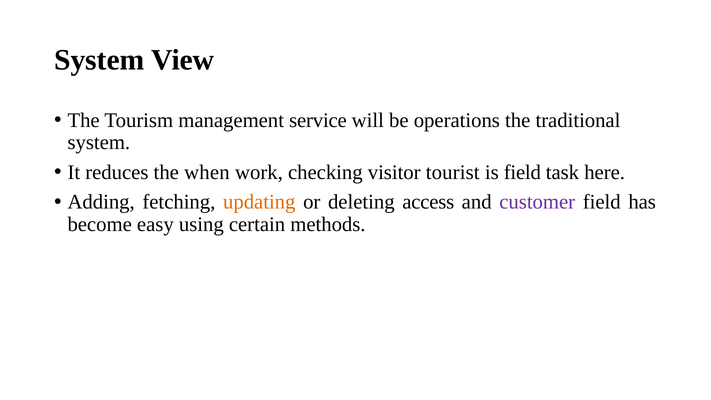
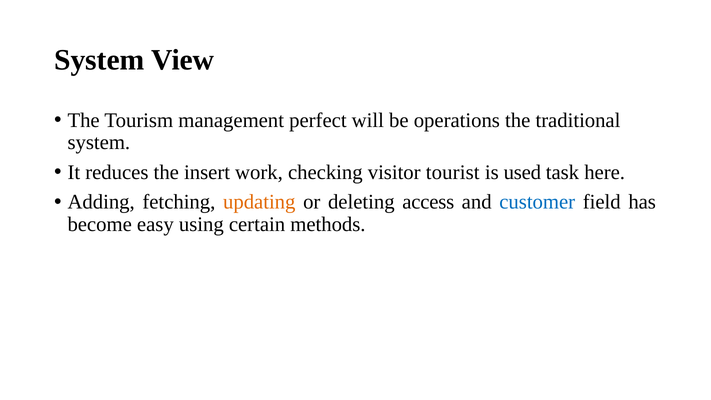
service: service -> perfect (318, 120)
when: when -> insert (207, 172)
is field: field -> used (522, 172)
customer colour: purple -> blue (537, 202)
